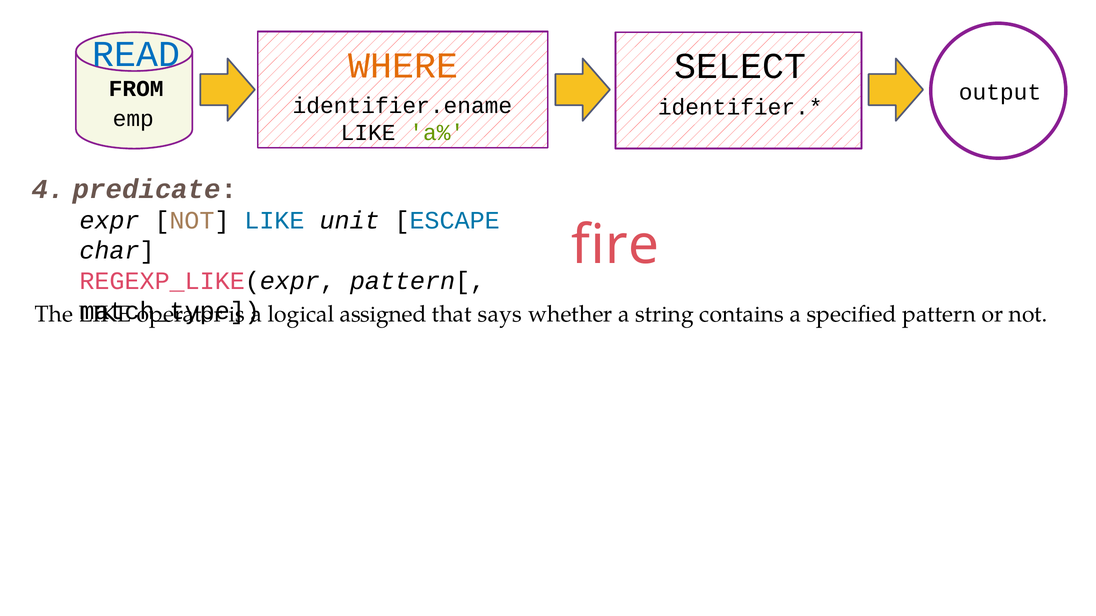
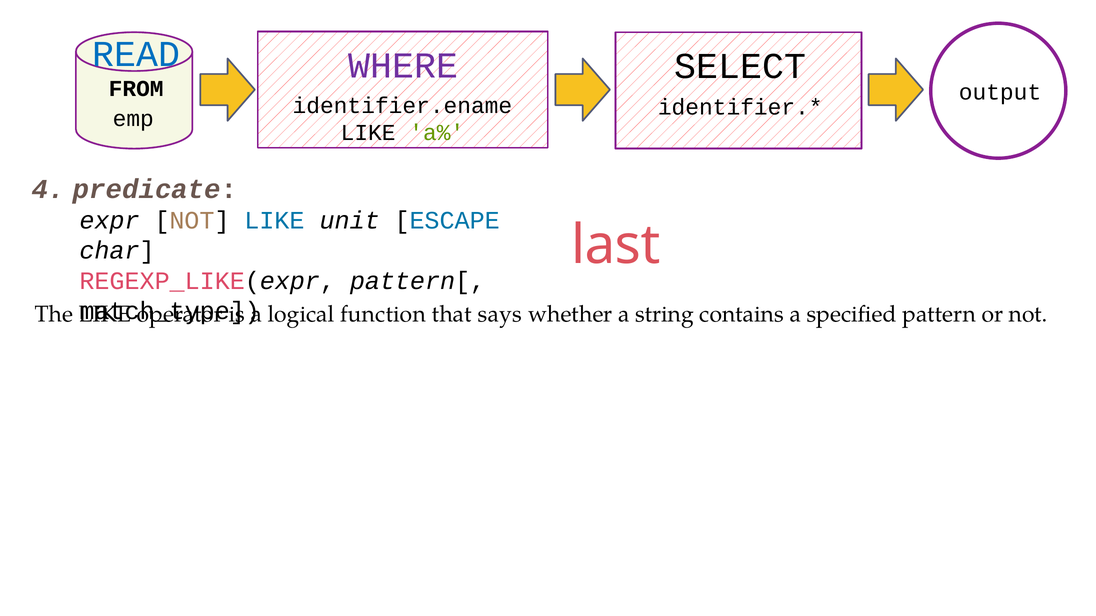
WHERE colour: orange -> purple (403, 66)
fire: fire -> last (616, 245)
assigned: assigned -> function (383, 315)
